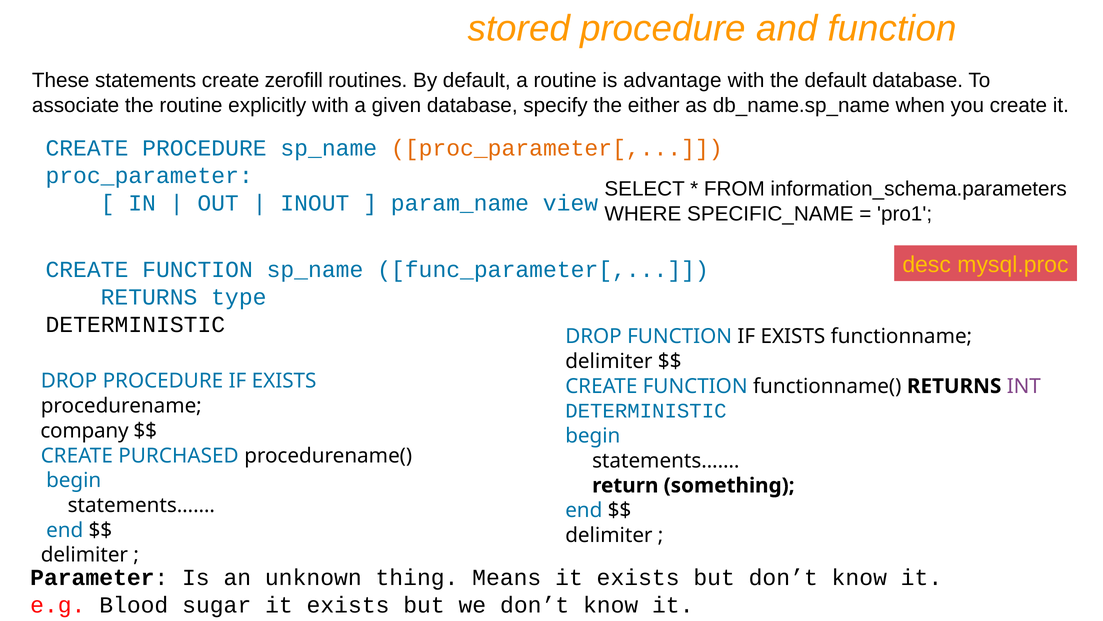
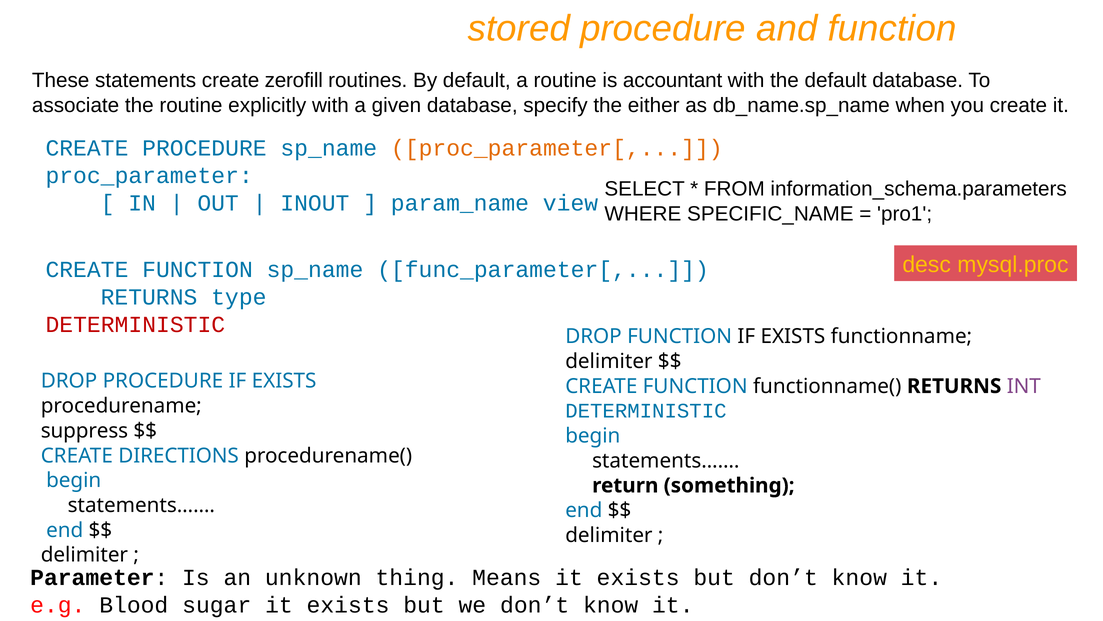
advantage: advantage -> accountant (673, 81)
DETERMINISTIC colour: black -> red (135, 324)
company: company -> suppress (84, 430)
PURCHASED: PURCHASED -> DIRECTIONS (179, 455)
